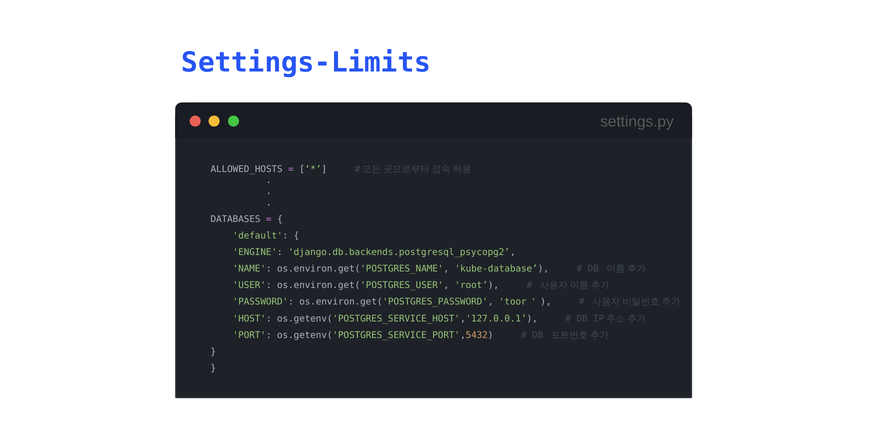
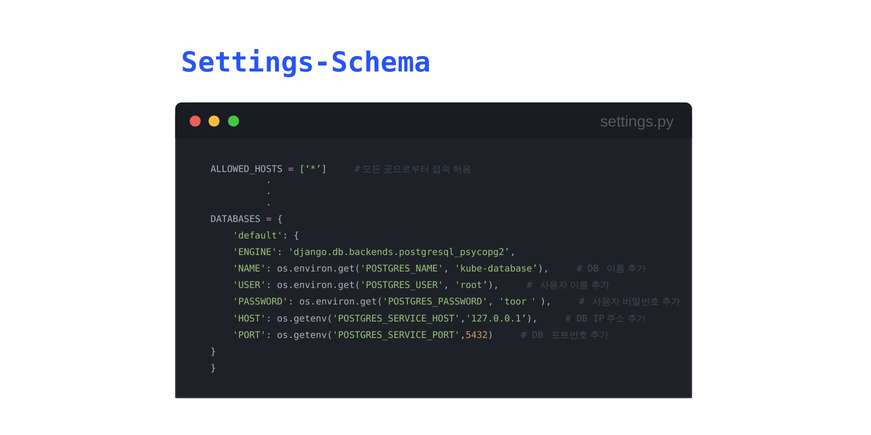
Settings-Limits: Settings-Limits -> Settings-Schema (306, 63)
